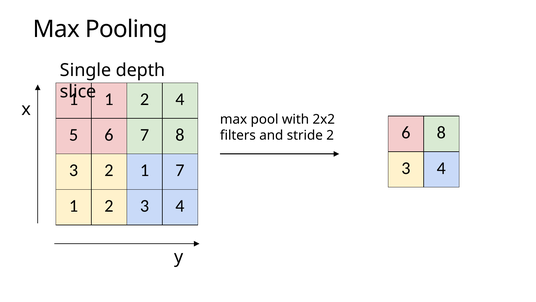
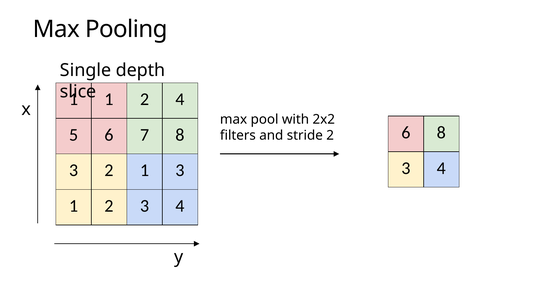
1 7: 7 -> 3 (180, 170)
